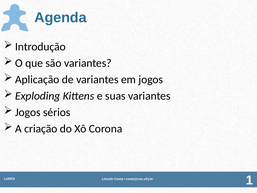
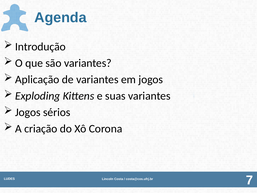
1: 1 -> 7 (250, 180)
